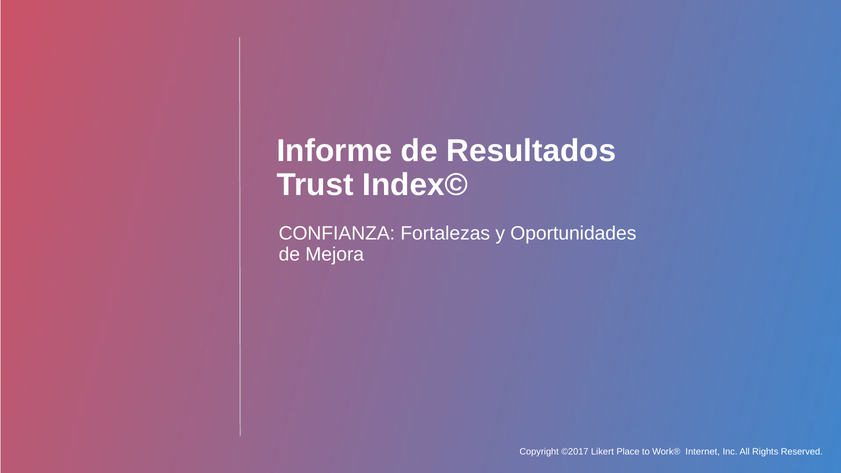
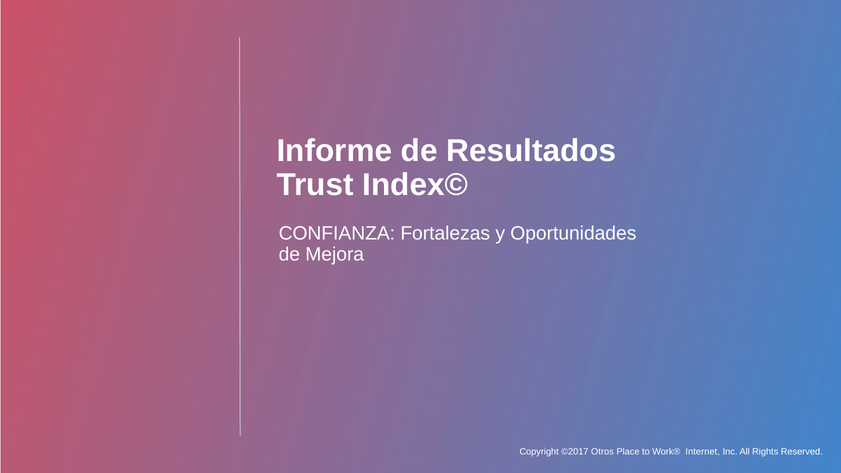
Likert: Likert -> Otros (602, 452)
